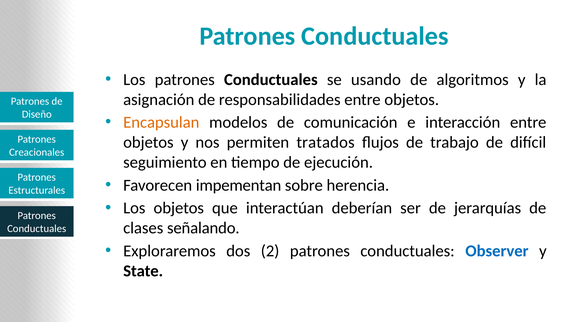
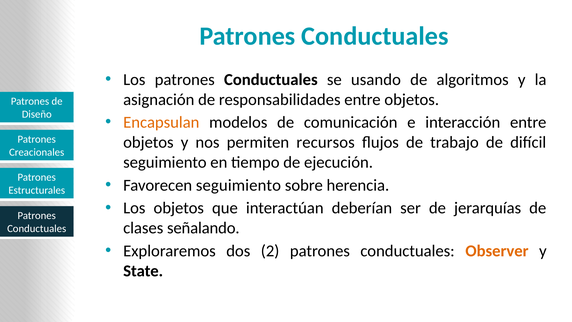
tratados: tratados -> recursos (326, 142)
Favorecen impementan: impementan -> seguimiento (238, 185)
Observer colour: blue -> orange (497, 251)
